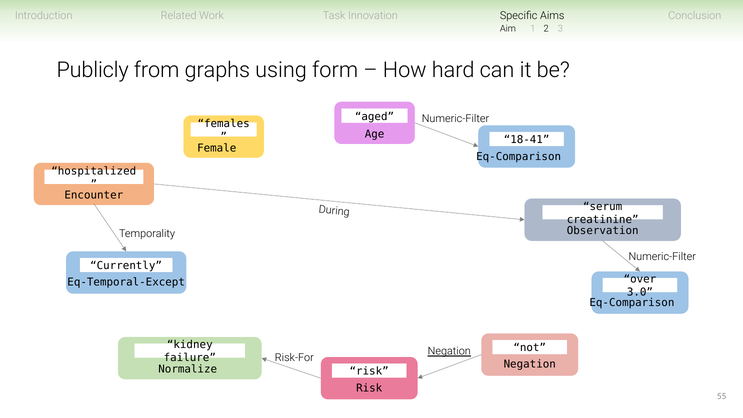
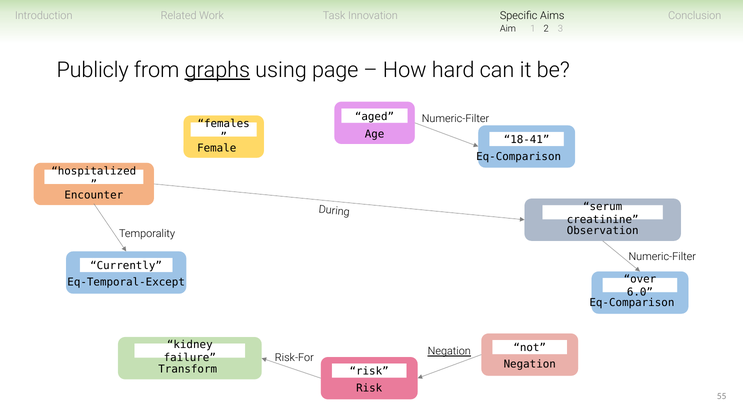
graphs underline: none -> present (217, 70)
form: form -> page (335, 70)
3.0: 3.0 -> 6.0 (640, 292)
Normalize: Normalize -> Transform (188, 369)
